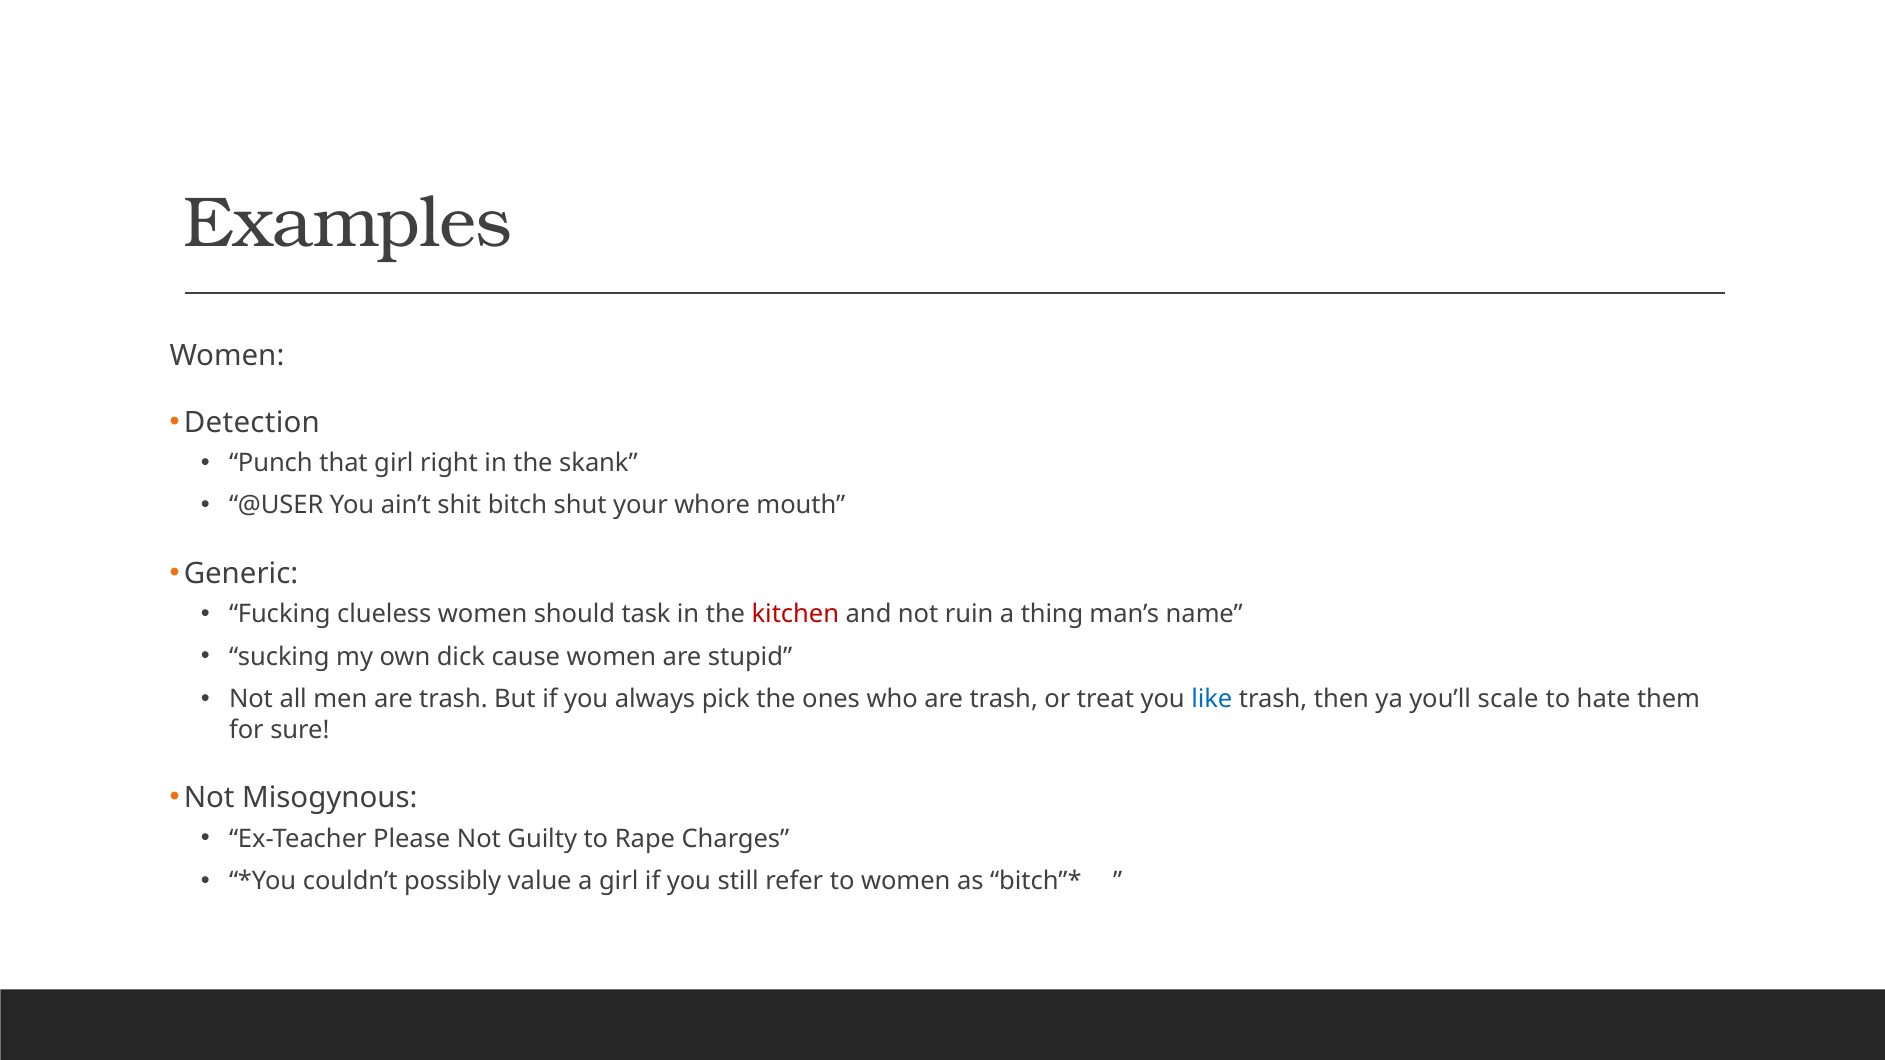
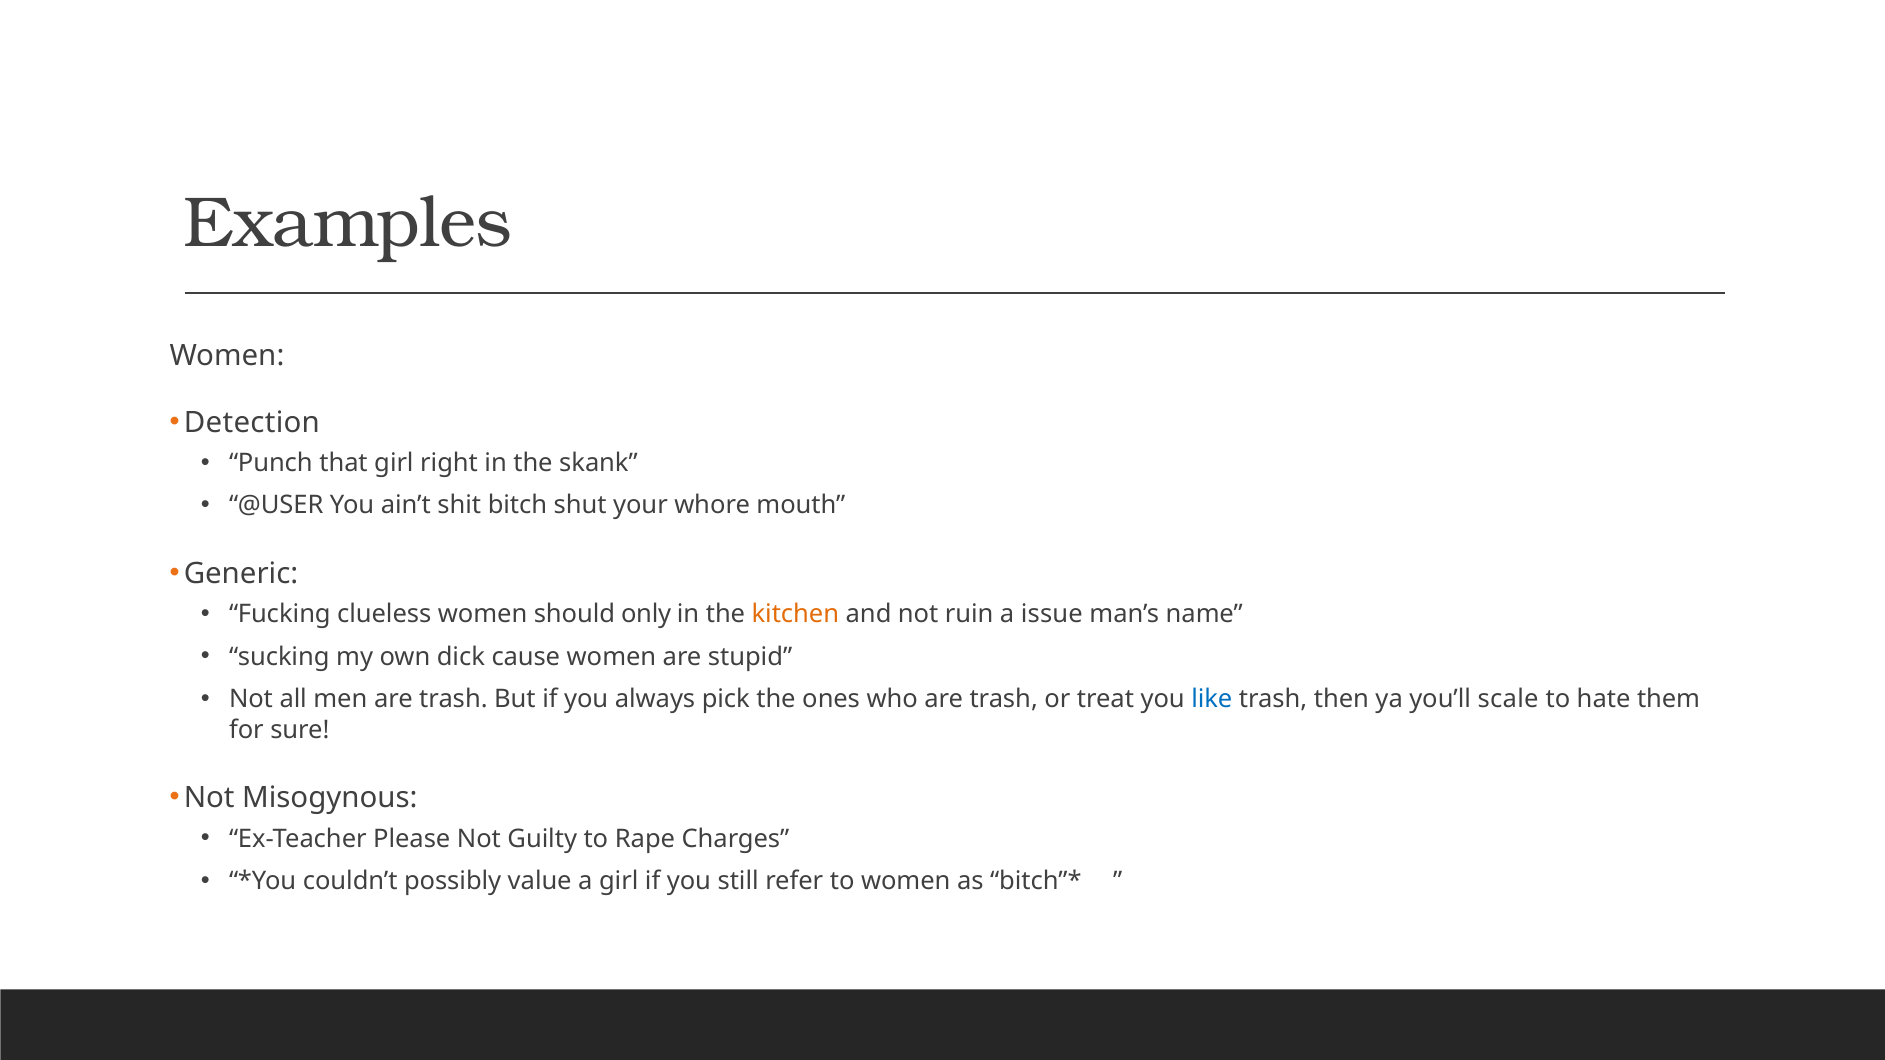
task: task -> only (646, 615)
kitchen colour: red -> orange (795, 615)
thing: thing -> issue (1052, 615)
